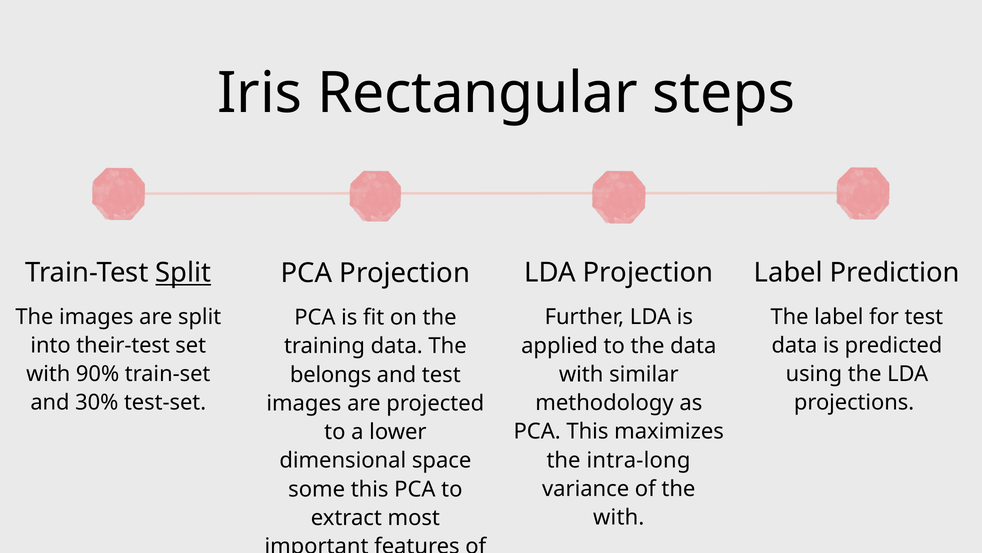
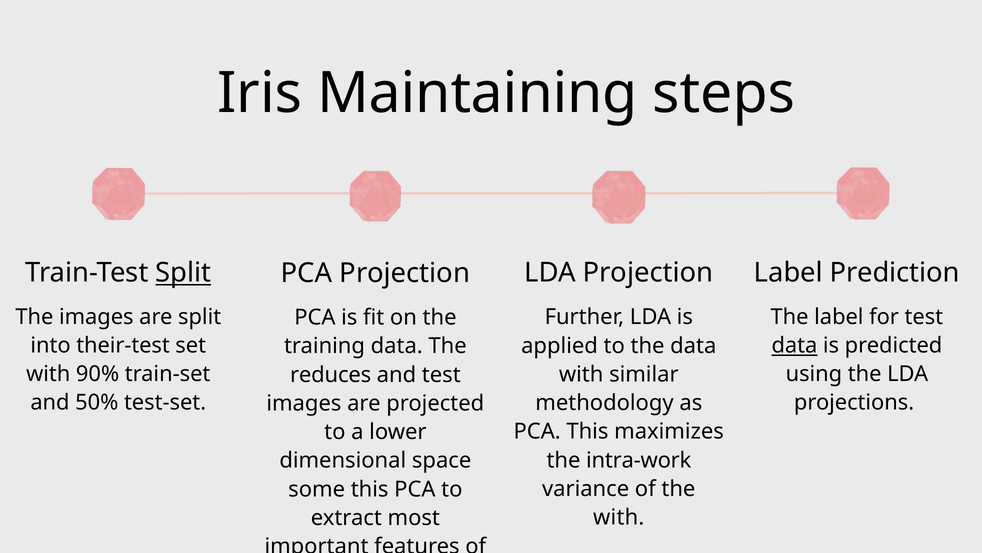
Rectangular: Rectangular -> Maintaining (477, 93)
data underline: none -> present (794, 345)
belongs: belongs -> reduces (331, 374)
30%: 30% -> 50% (97, 402)
intra-long: intra-long -> intra-work (639, 460)
